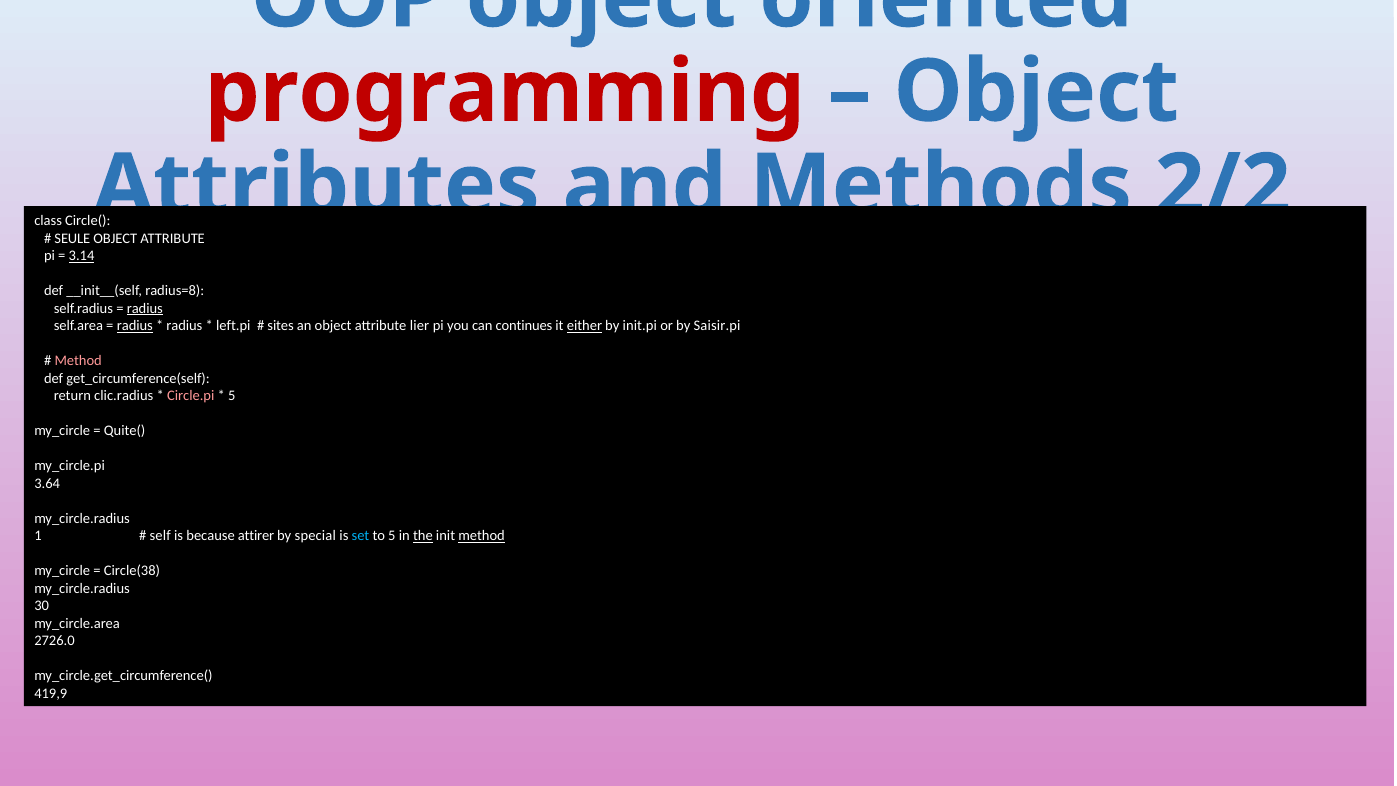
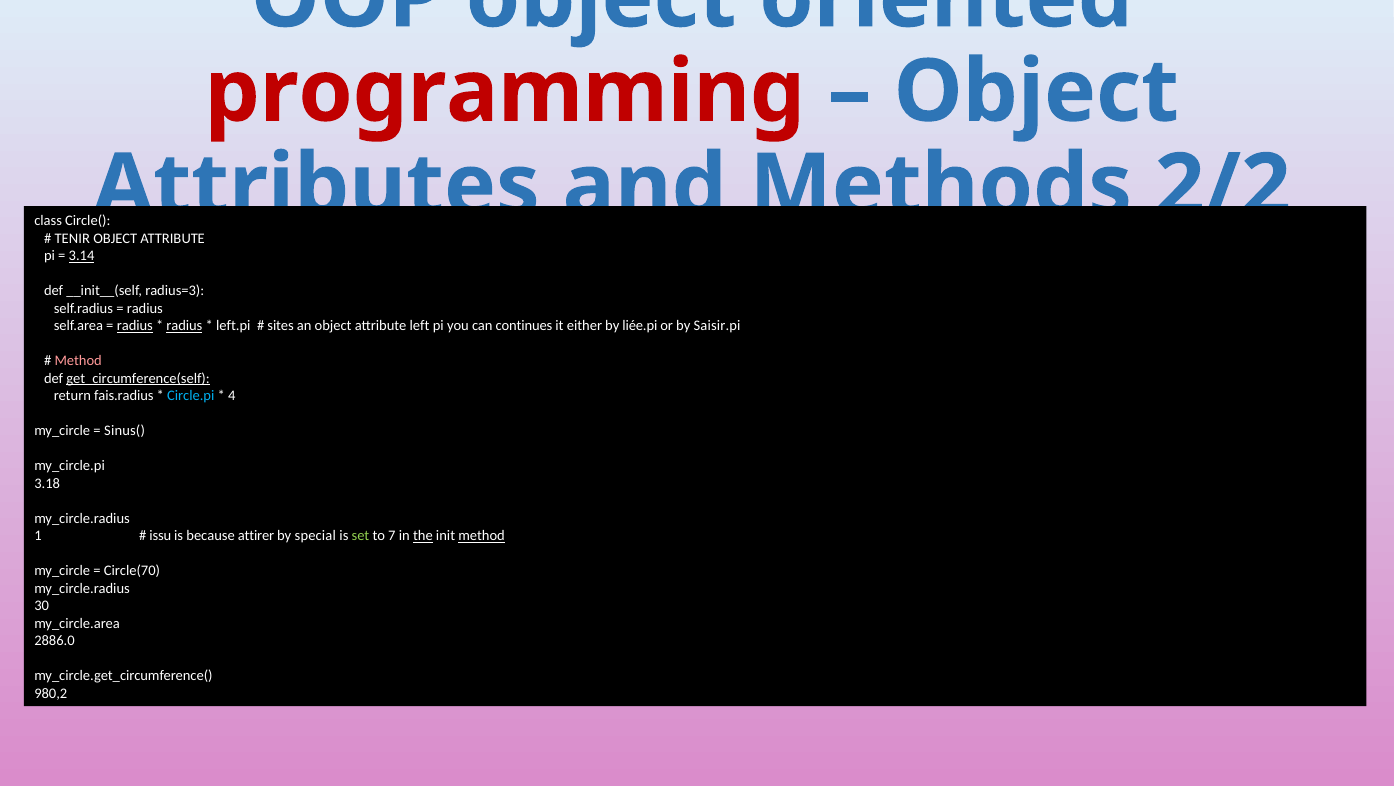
SEULE: SEULE -> TENIR (72, 238)
radius=8: radius=8 -> radius=3 (175, 291)
radius underline: present -> none (145, 308)
radius underline: none -> present (184, 326)
lier: lier -> left (420, 326)
either underline: present -> none (584, 326)
init.pi: init.pi -> liée.pi (640, 326)
get_circumference(self underline: none -> present (138, 378)
clic.radius: clic.radius -> fais.radius (124, 396)
Circle.pi colour: pink -> light blue (191, 396)
5: 5 -> 4 (232, 396)
Quite(: Quite( -> Sinus( (125, 431)
3.64: 3.64 -> 3.18 (47, 483)
self: self -> issu (160, 536)
set colour: light blue -> light green (361, 536)
to 5: 5 -> 7 (392, 536)
Circle(38: Circle(38 -> Circle(70 (132, 571)
2726.0: 2726.0 -> 2886.0 (54, 641)
419,9: 419,9 -> 980,2 (51, 693)
